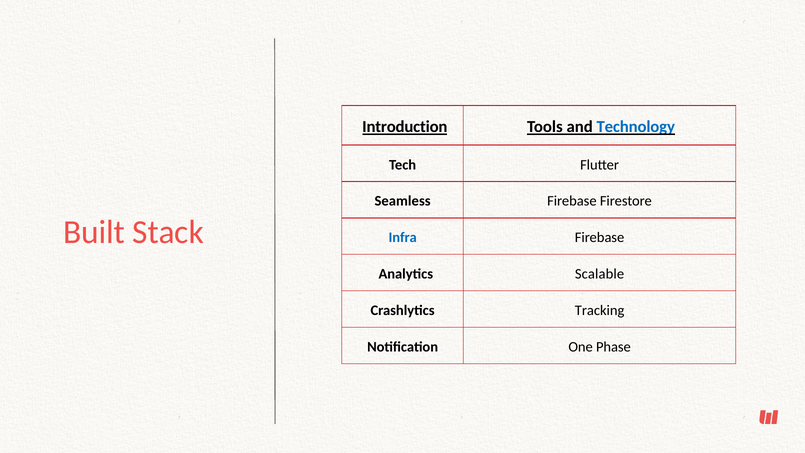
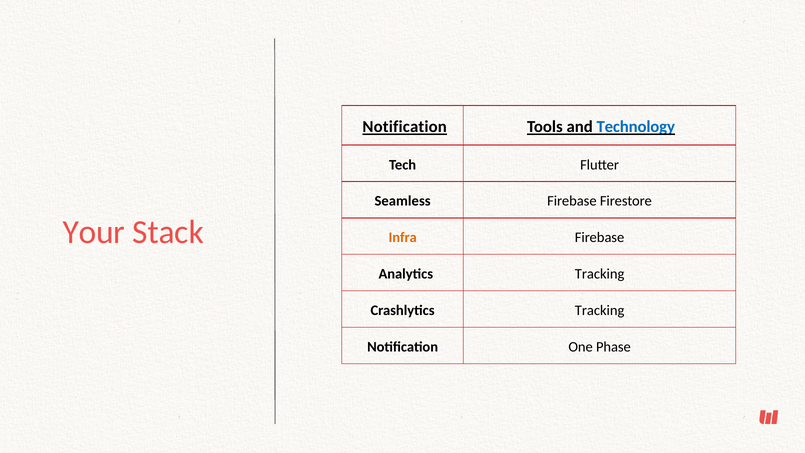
Introduction: Introduction -> Notification (405, 127)
Built: Built -> Your (94, 232)
Infra colour: blue -> orange (403, 238)
Analytics Scalable: Scalable -> Tracking (600, 274)
